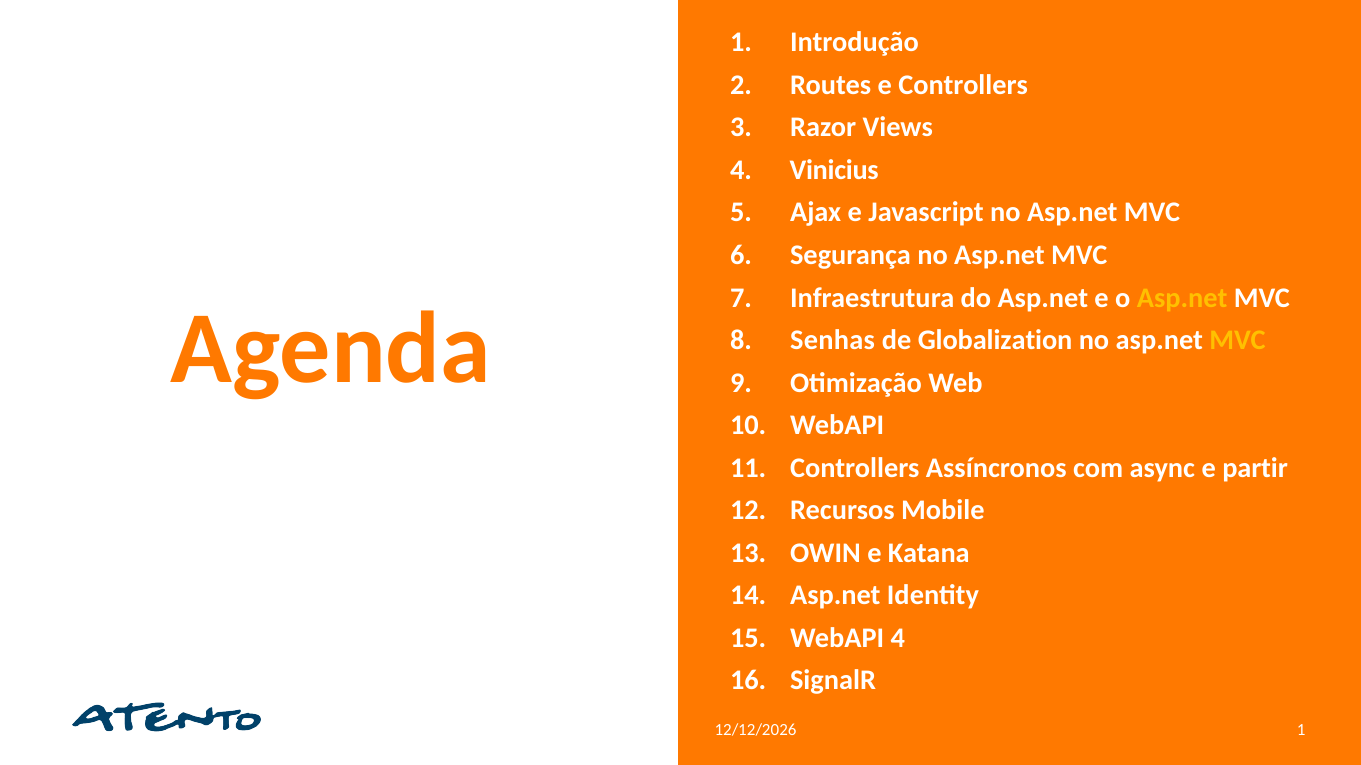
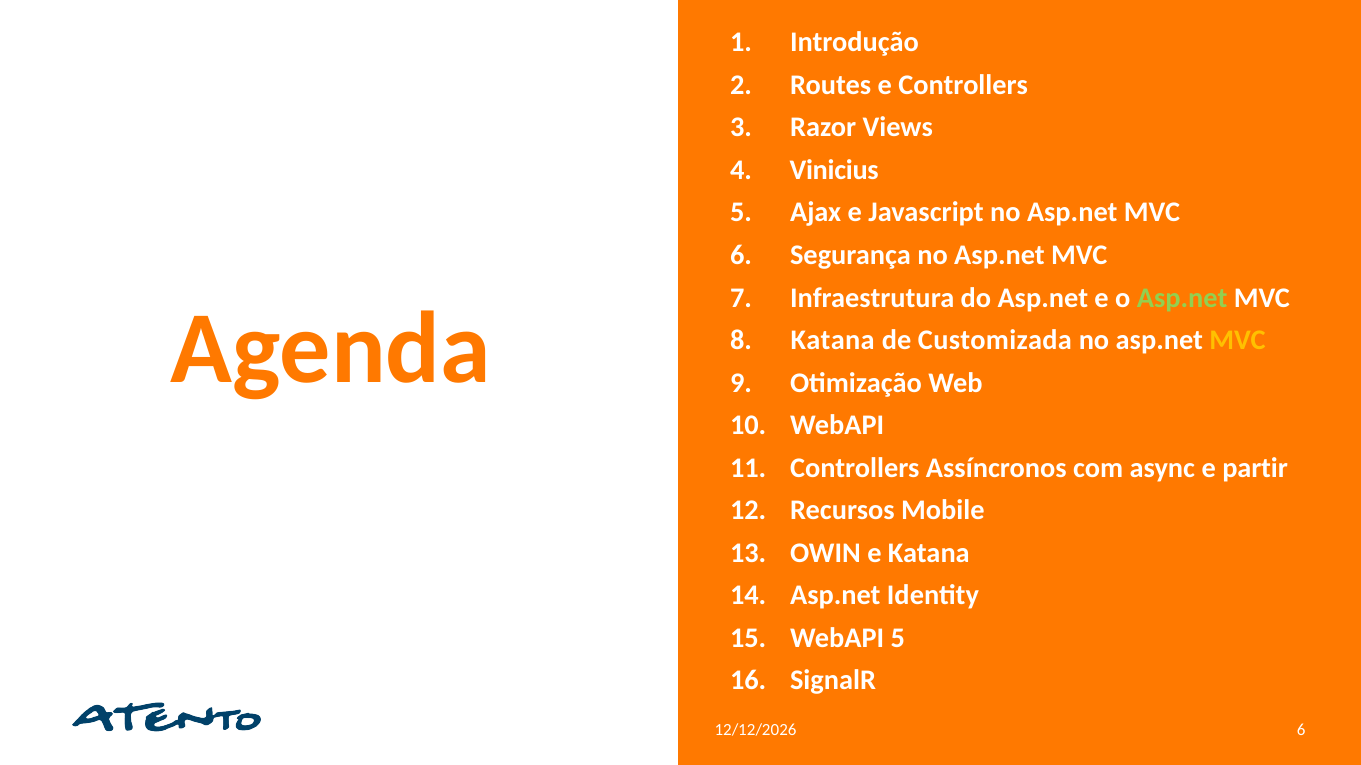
Asp.net colour: yellow -> light green (1182, 298)
Senhas: Senhas -> Katana (833, 340)
Globalization: Globalization -> Customizada (995, 340)
WebAPI 4: 4 -> 5 (898, 638)
1: 1 -> 6 (1301, 730)
